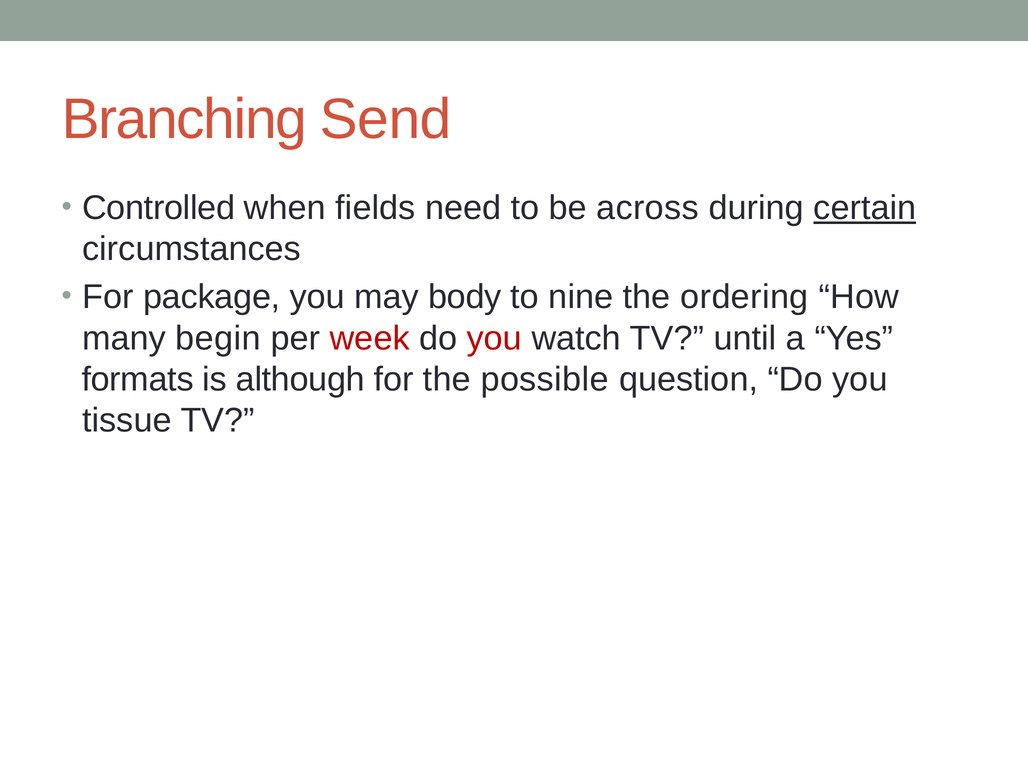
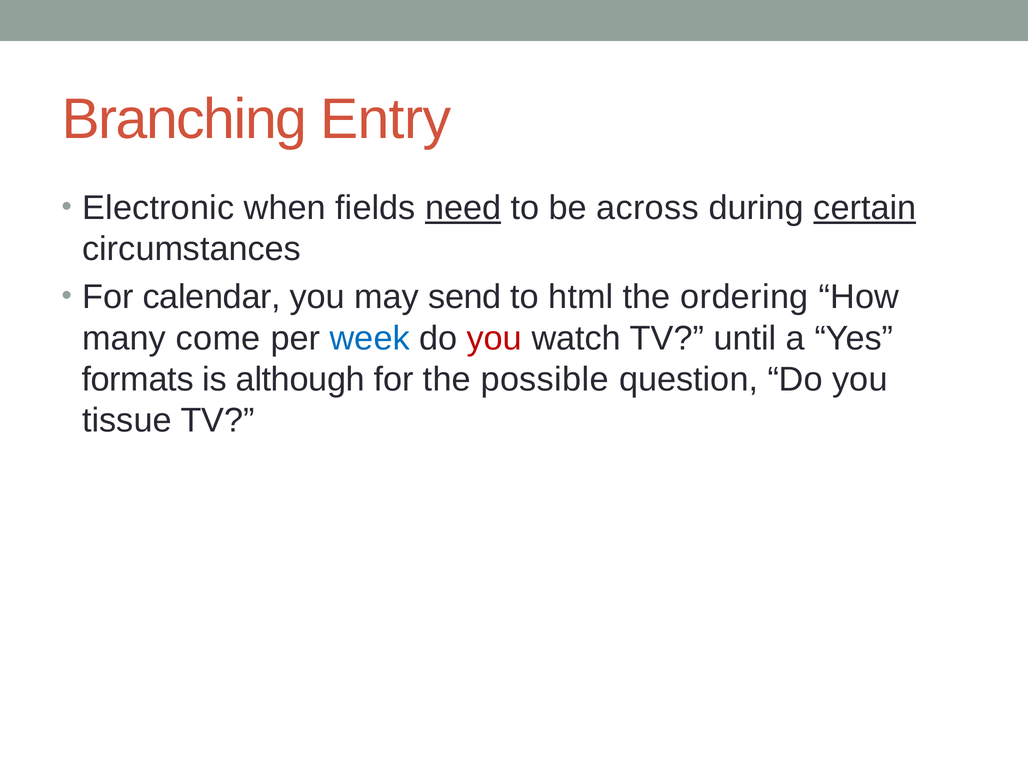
Send: Send -> Entry (386, 120)
Controlled: Controlled -> Electronic (158, 208)
need underline: none -> present (463, 208)
package: package -> calendar (212, 297)
body: body -> send (465, 297)
nine: nine -> html (581, 297)
begin: begin -> come (218, 338)
week colour: red -> blue (370, 338)
